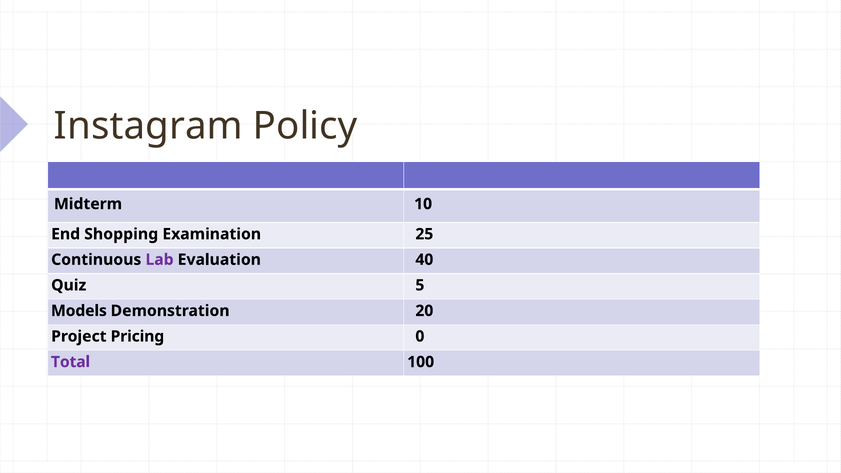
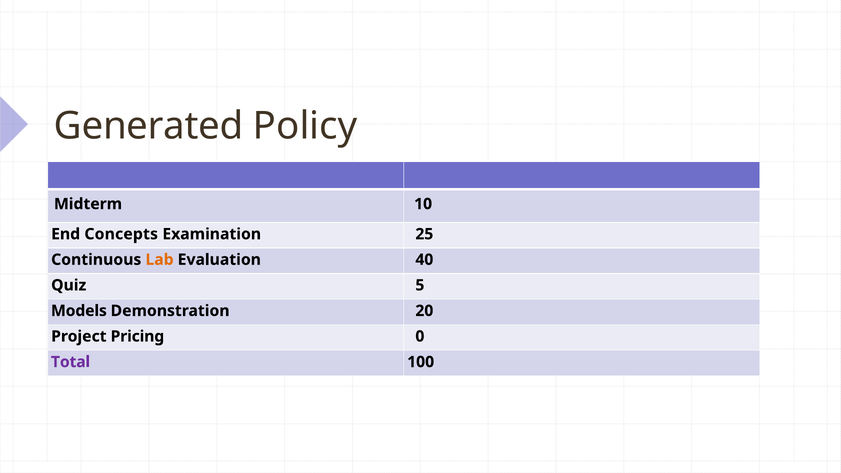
Instagram: Instagram -> Generated (149, 126)
Shopping: Shopping -> Concepts (121, 234)
Lab colour: purple -> orange (160, 260)
